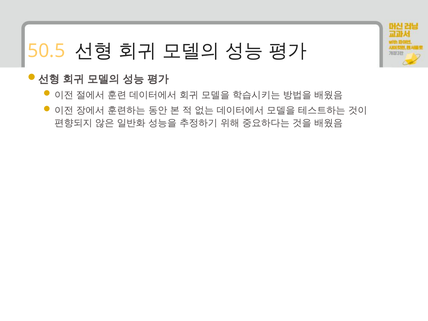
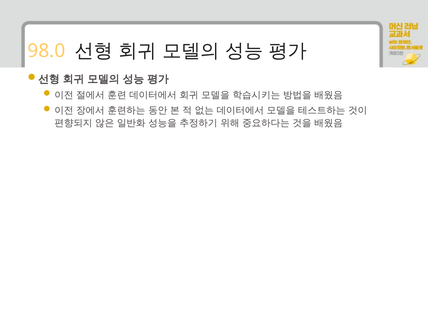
50.5: 50.5 -> 98.0 (46, 51)
